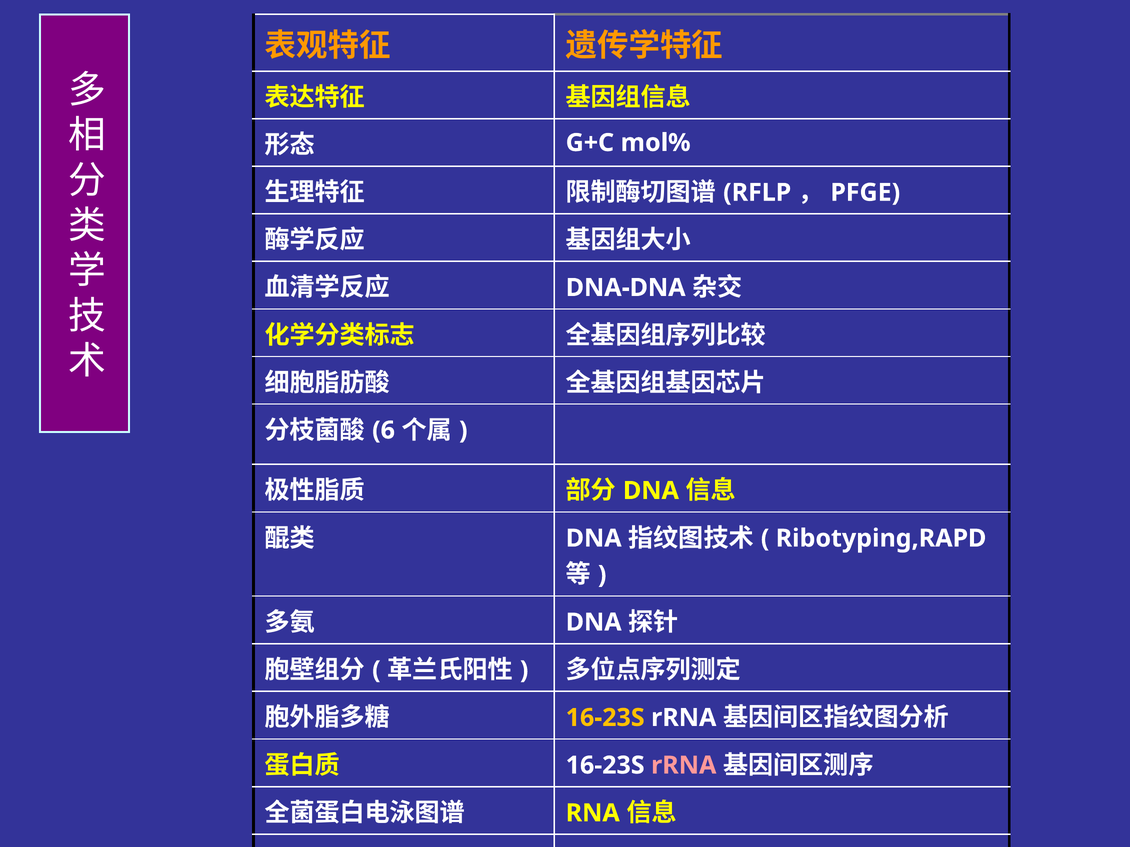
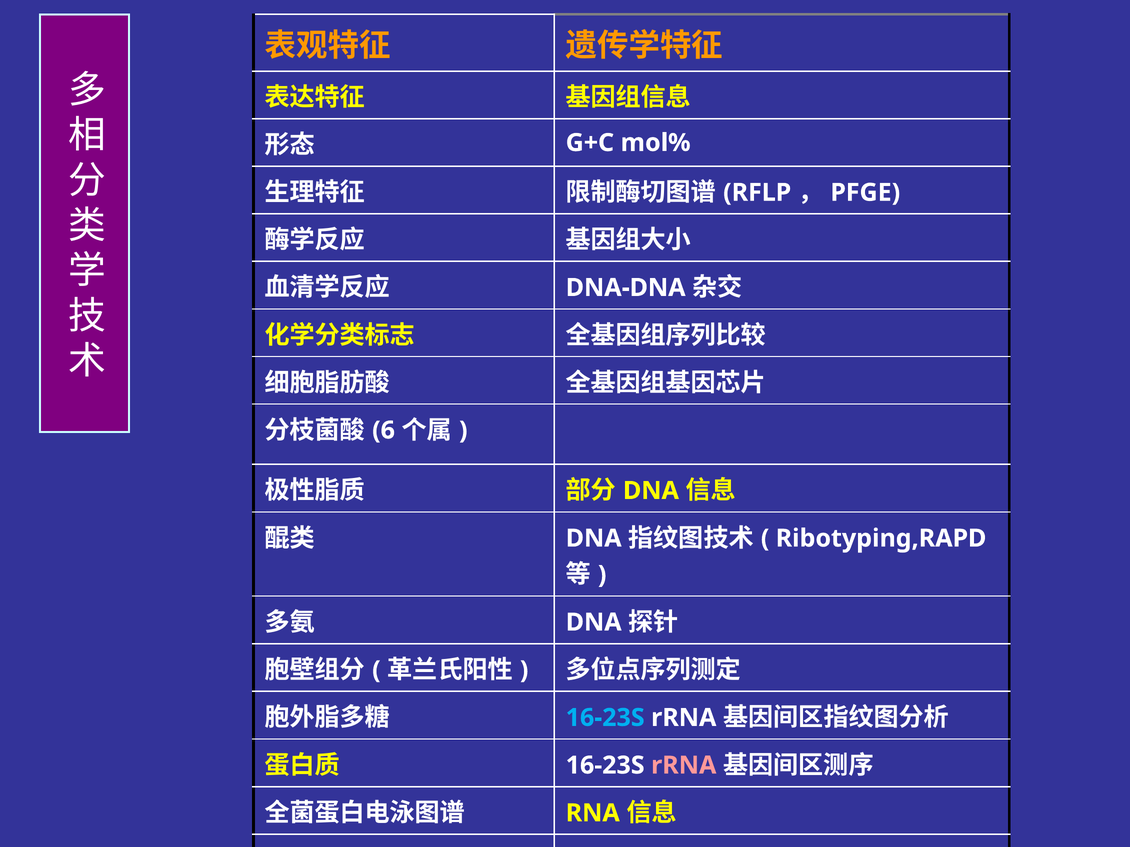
16-23S colour: yellow -> light blue (605, 718)
